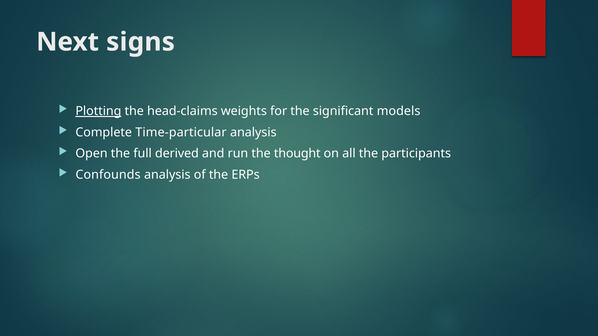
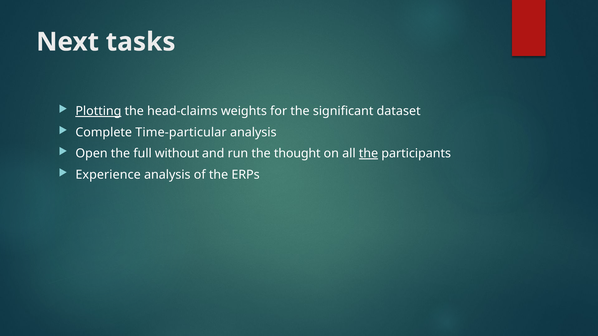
signs: signs -> tasks (141, 42)
models: models -> dataset (399, 111)
derived: derived -> without (177, 154)
the underline: none -> present (368, 154)
Confounds: Confounds -> Experience (108, 175)
